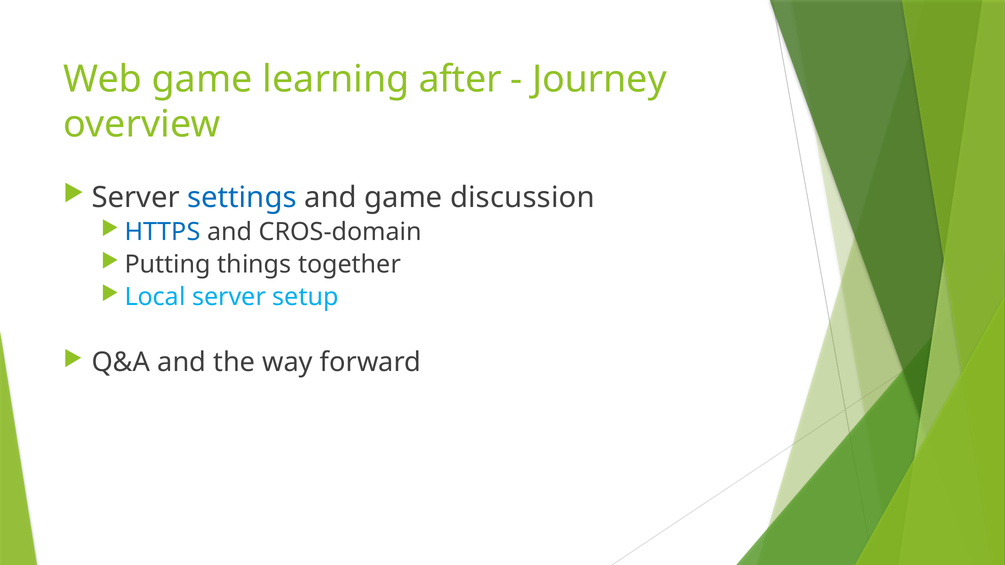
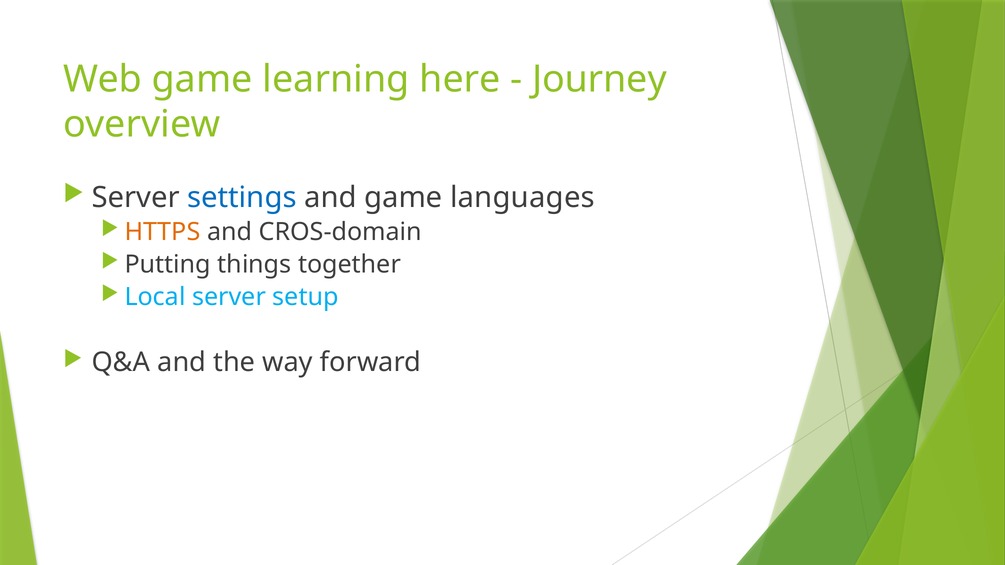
after: after -> here (460, 79)
discussion: discussion -> languages (522, 198)
HTTPS colour: blue -> orange (163, 232)
